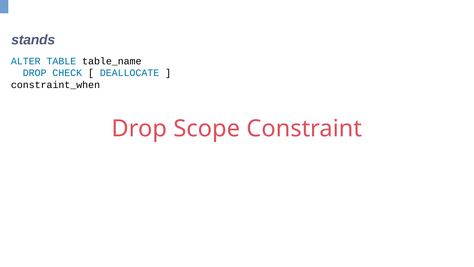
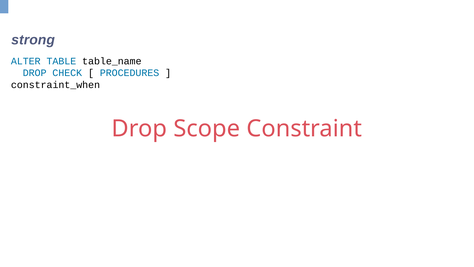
stands: stands -> strong (33, 40)
DEALLOCATE: DEALLOCATE -> PROCEDURES (130, 73)
